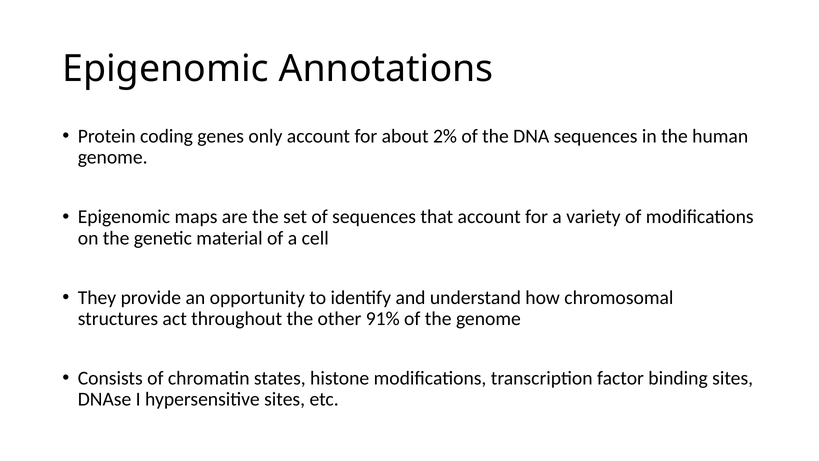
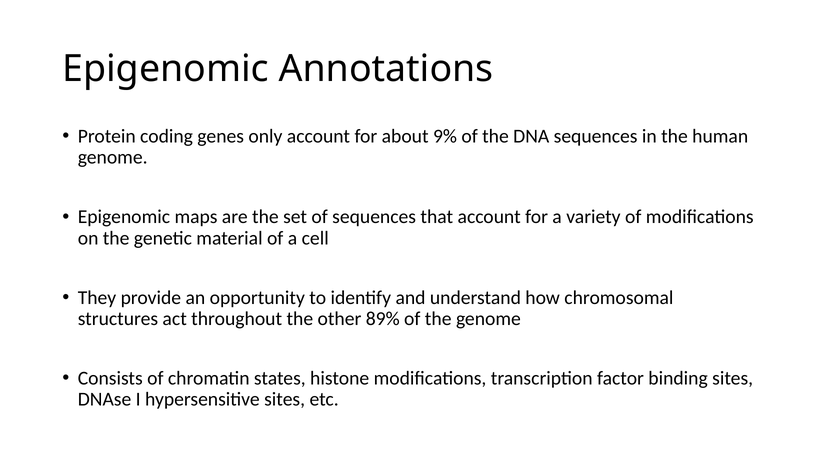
2%: 2% -> 9% (445, 136)
91%: 91% -> 89% (383, 319)
